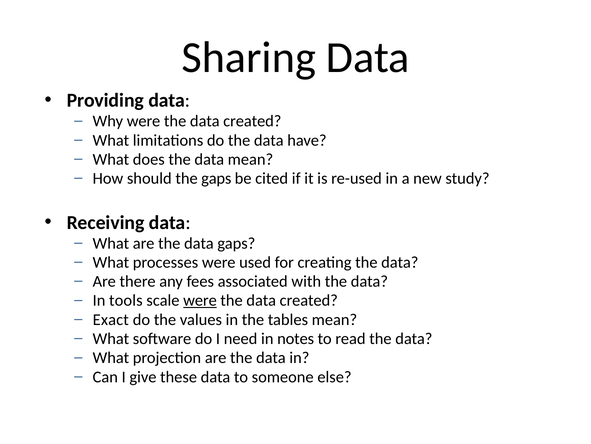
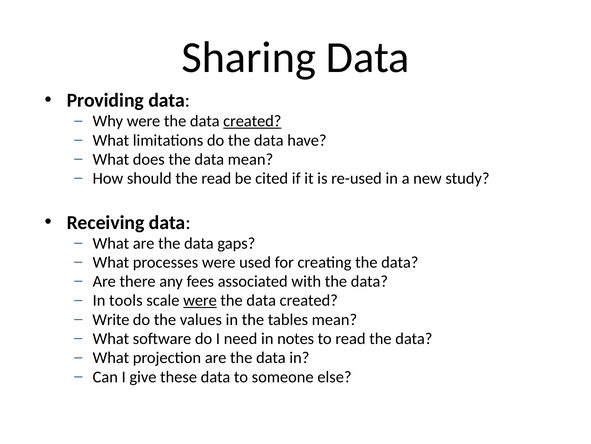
created underline: none -> present (252, 121)
the gaps: gaps -> read (216, 178)
Exact: Exact -> Write (111, 319)
